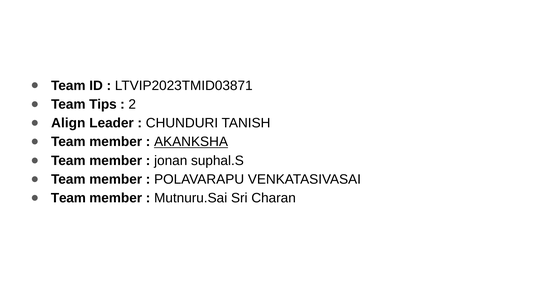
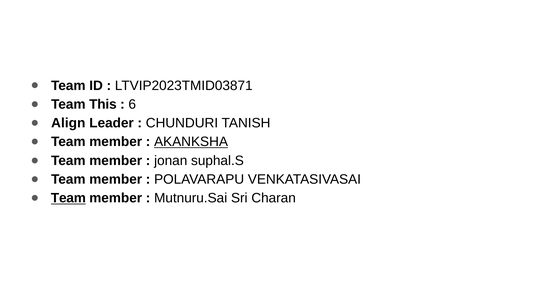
Tips: Tips -> This (103, 104)
2: 2 -> 6 (132, 104)
Team underline: none -> present (68, 198)
